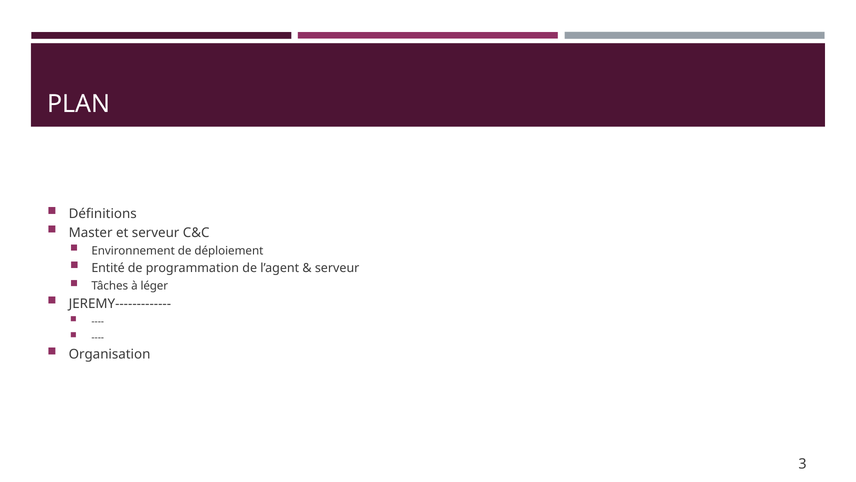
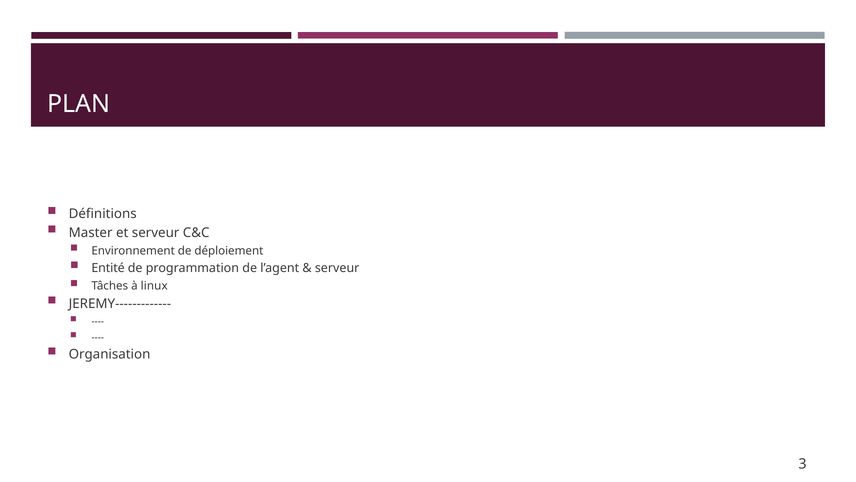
léger: léger -> linux (154, 286)
